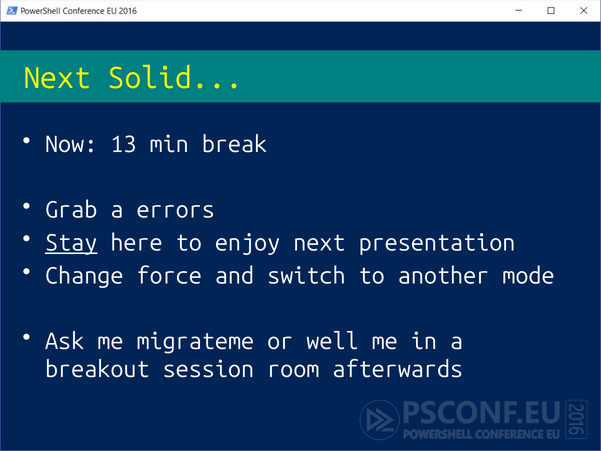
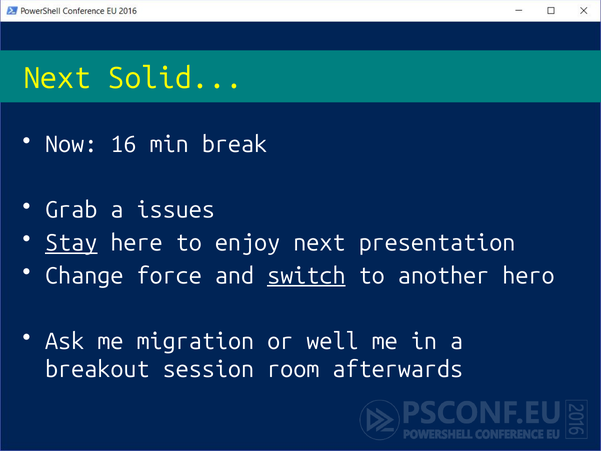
13: 13 -> 16 (123, 145)
errors: errors -> issues (176, 210)
switch underline: none -> present (306, 276)
mode: mode -> hero (528, 276)
migrateme: migrateme -> migration (195, 341)
